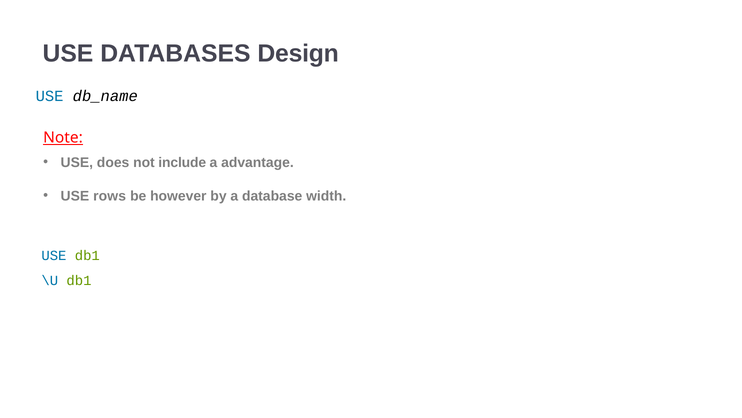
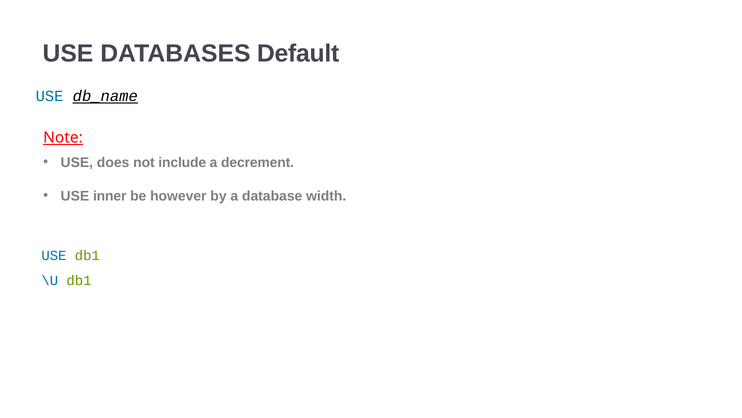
Design: Design -> Default (298, 54)
db_name underline: none -> present (105, 96)
advantage: advantage -> decrement (258, 162)
rows: rows -> inner (110, 196)
